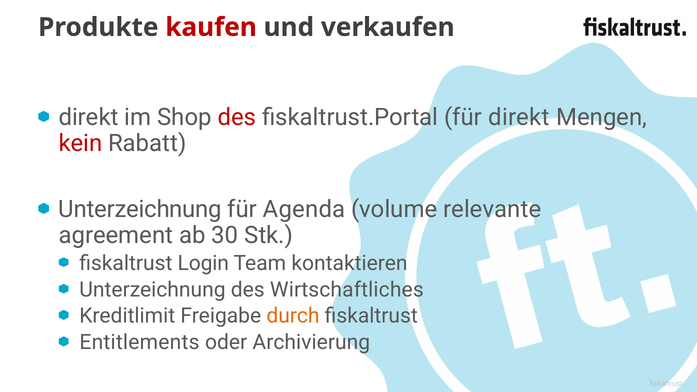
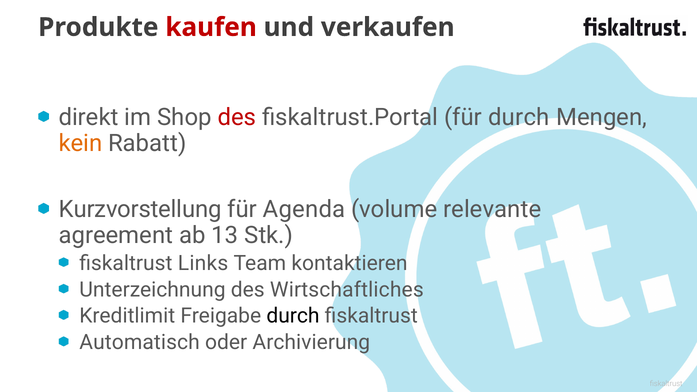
für direkt: direkt -> durch (519, 117)
kein colour: red -> orange (81, 143)
Unterzeichnung: Unterzeichnung -> Kurzvorstellung (140, 210)
30: 30 -> 13 (225, 235)
Login: Login -> Links (203, 263)
durch colour: orange -> black (293, 316)
Entitlements: Entitlements -> Automatisch (140, 342)
